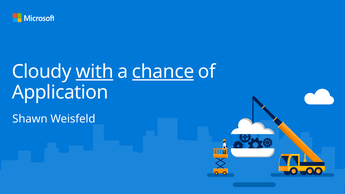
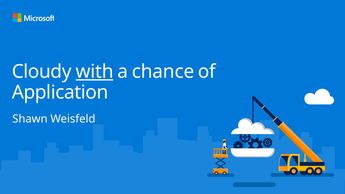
chance underline: present -> none (163, 72)
